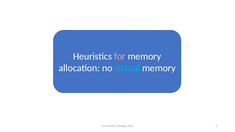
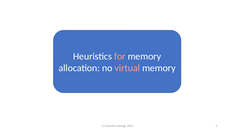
virtual colour: light blue -> pink (127, 68)
